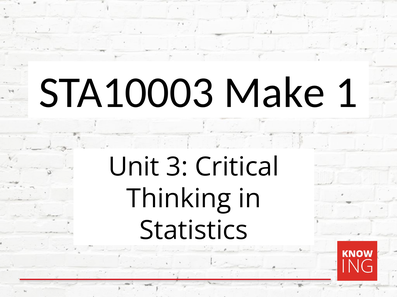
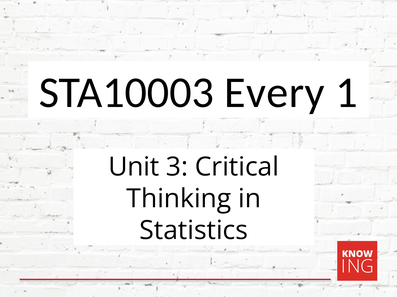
Make: Make -> Every (274, 93)
